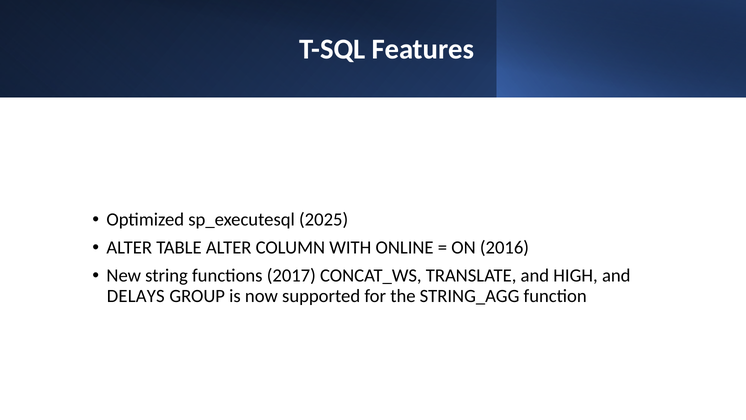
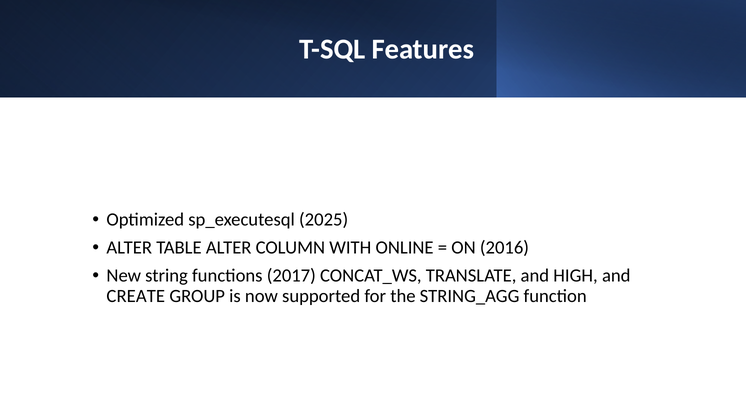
DELAYS: DELAYS -> CREATE (136, 296)
